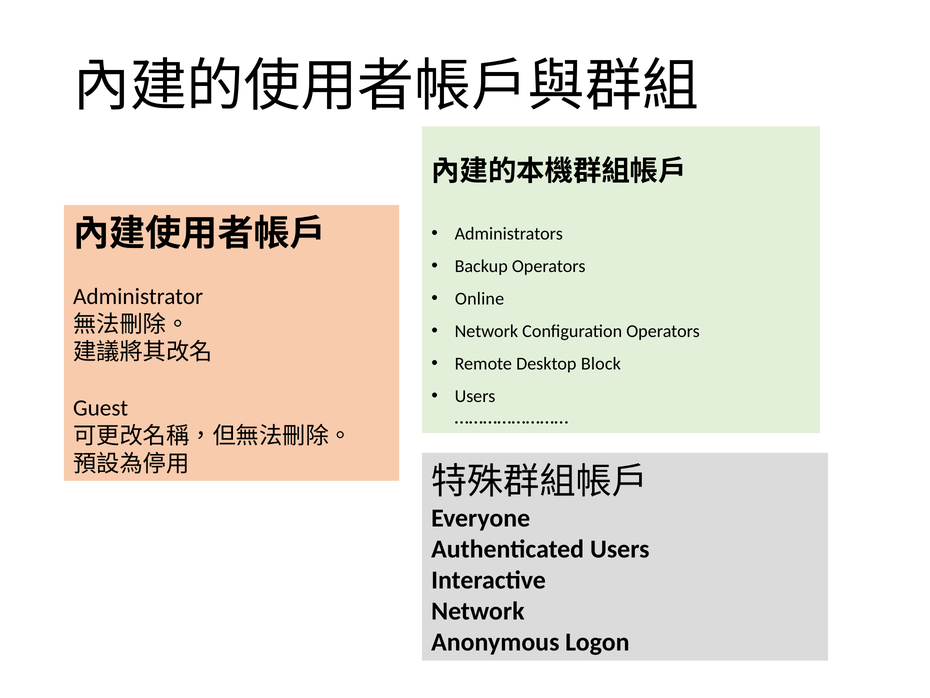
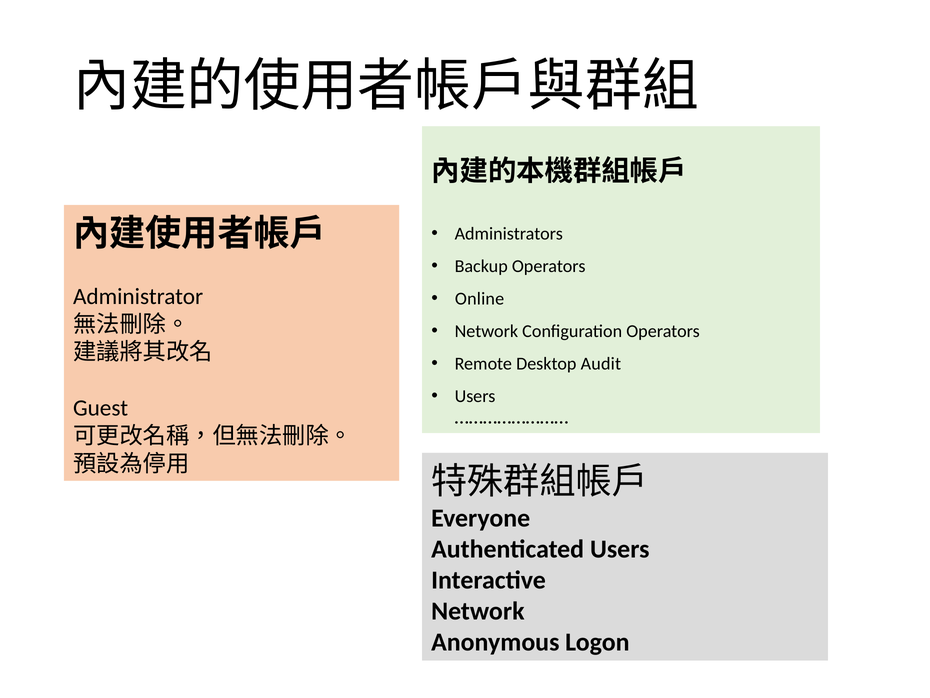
Block: Block -> Audit (601, 363)
